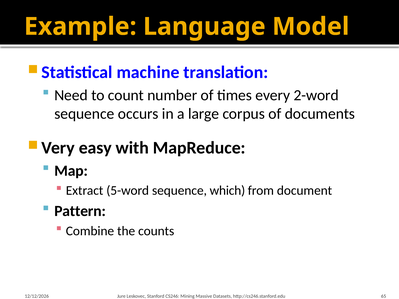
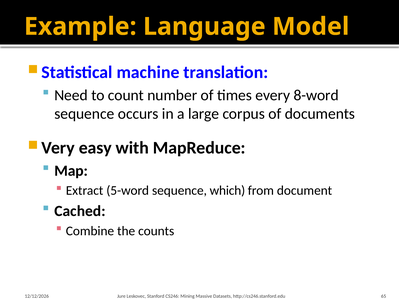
2-word: 2-word -> 8-word (316, 95)
Pattern: Pattern -> Cached (80, 211)
